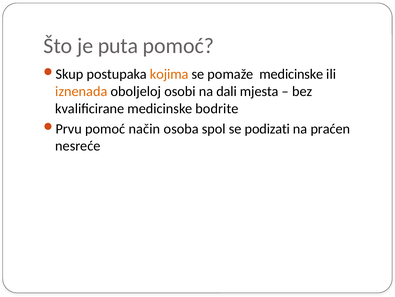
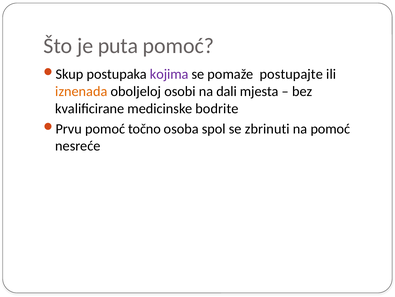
kojima colour: orange -> purple (169, 74)
pomaže medicinske: medicinske -> postupajte (291, 74)
način: način -> točno (144, 129)
podizati: podizati -> zbrinuti (267, 129)
na praćen: praćen -> pomoć (330, 129)
